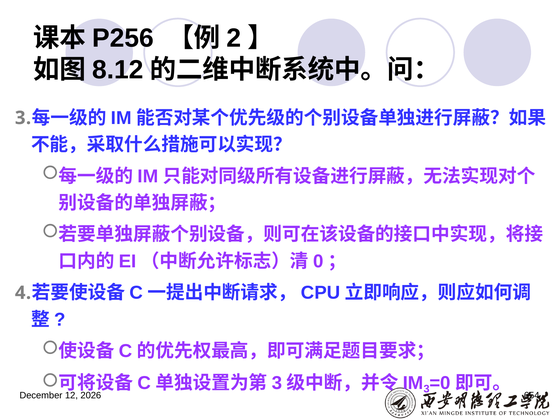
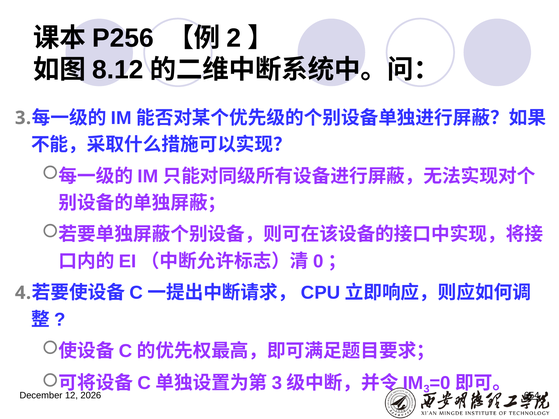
654 underline: none -> present (532, 396)
